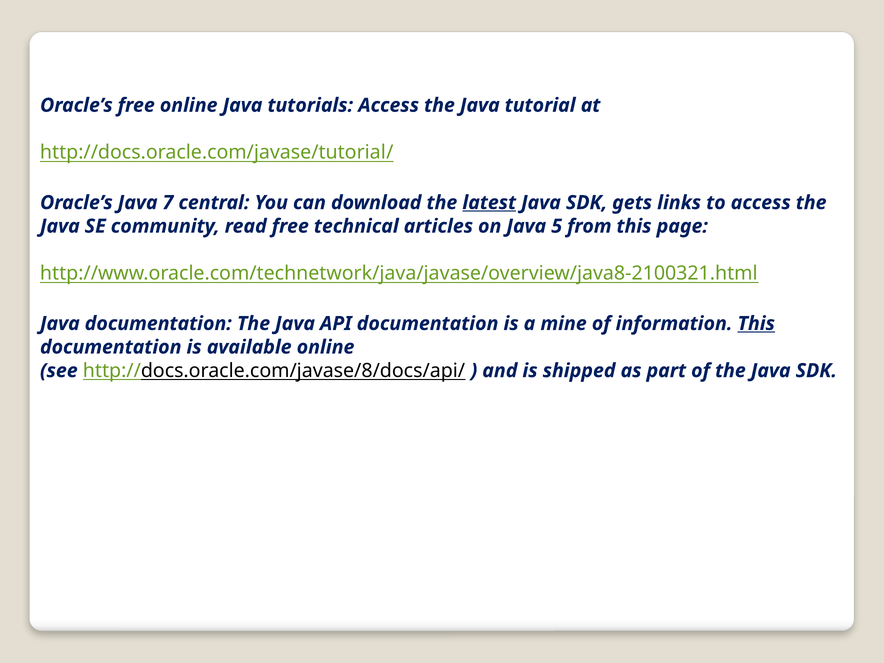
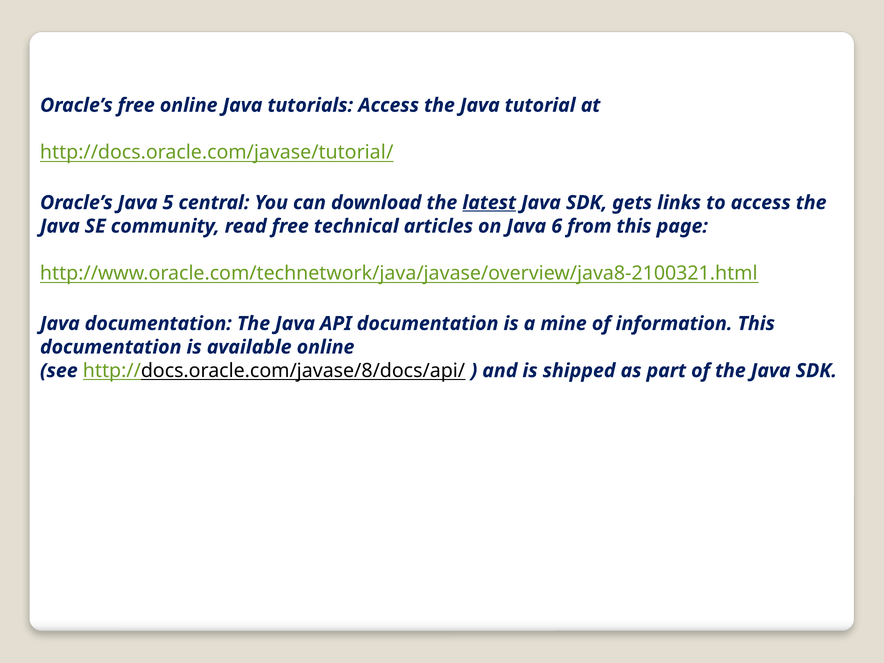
7: 7 -> 5 (168, 203)
5: 5 -> 6 (557, 226)
This underline: present -> none (756, 324)
